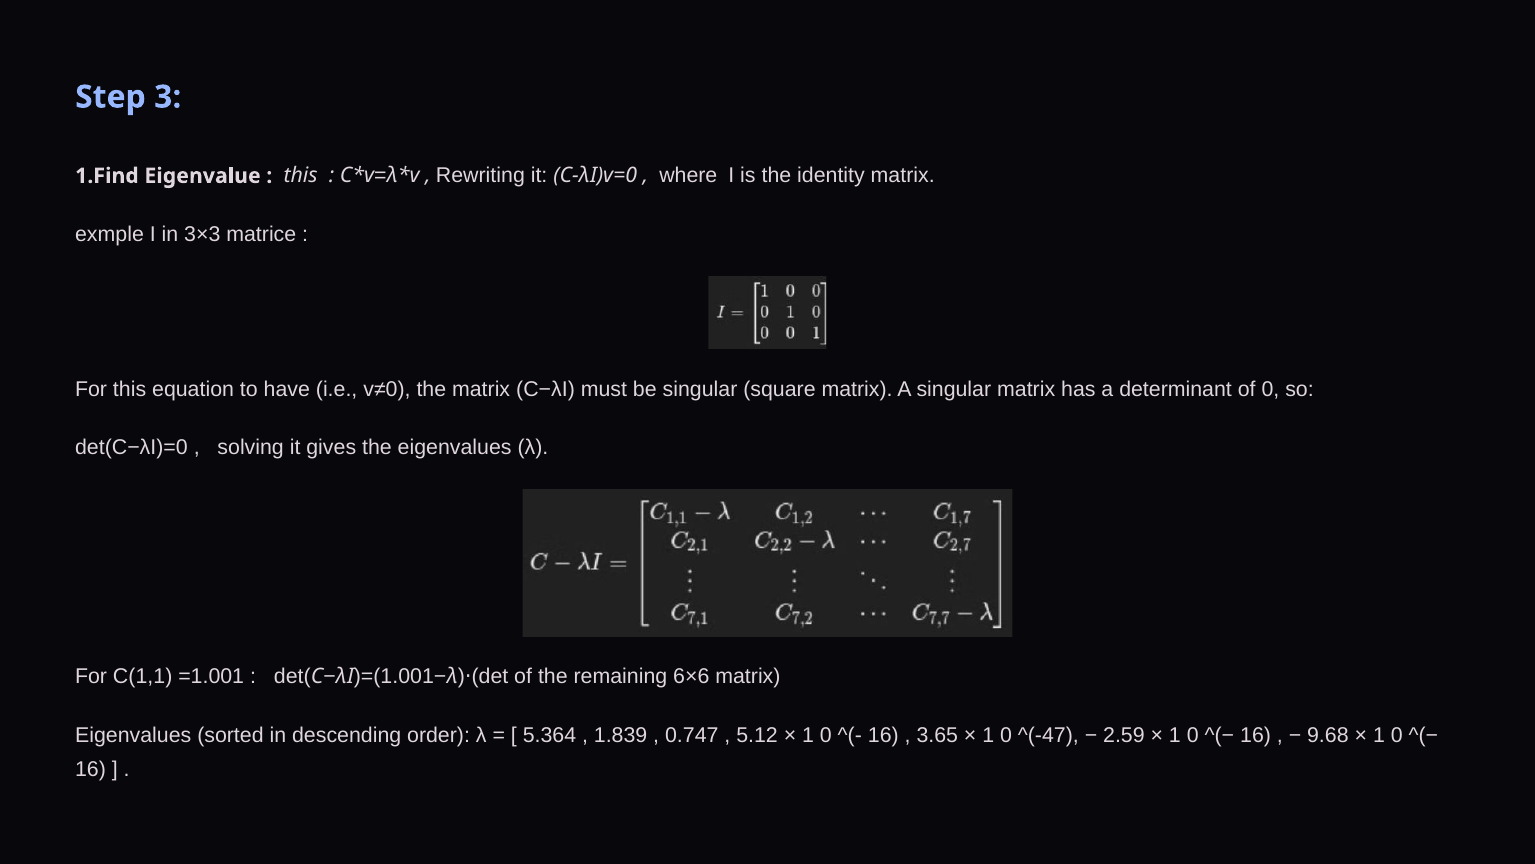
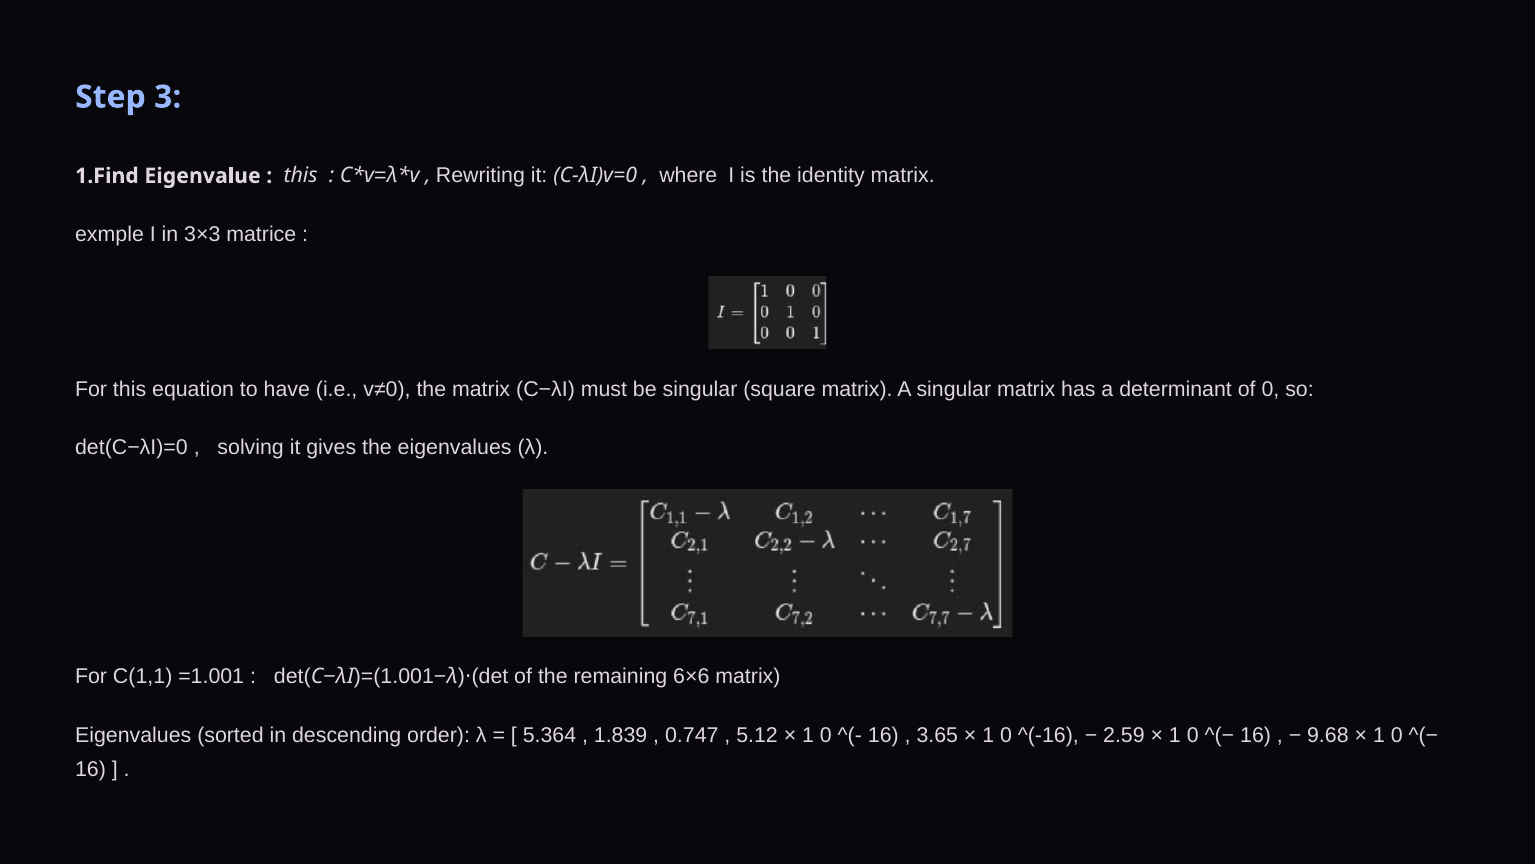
^(-47: ^(-47 -> ^(-16 (1048, 735)
